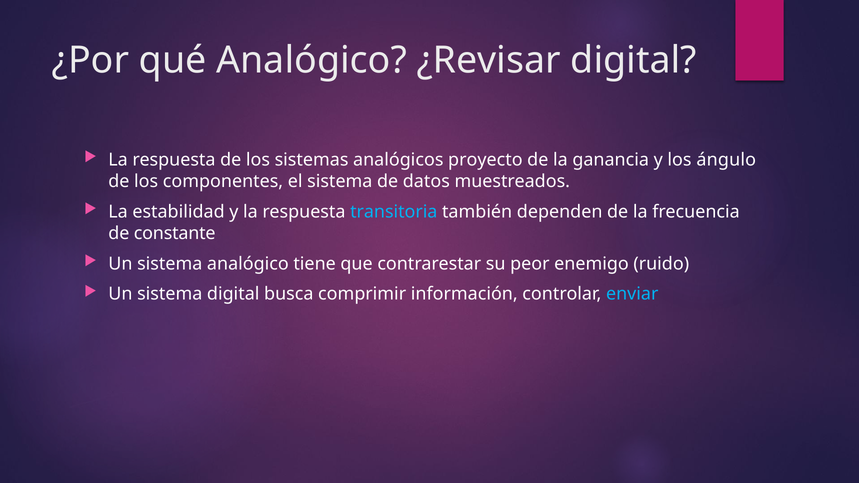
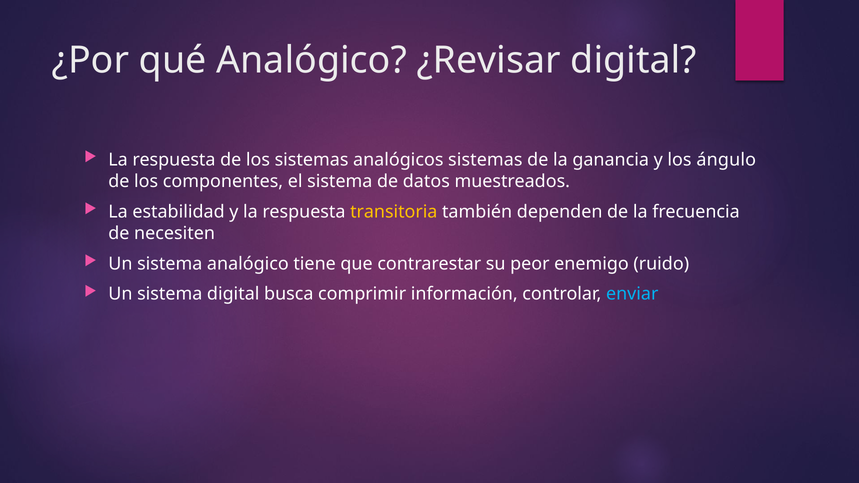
analógicos proyecto: proyecto -> sistemas (485, 160)
transitoria colour: light blue -> yellow (394, 212)
constante: constante -> necesiten (175, 233)
